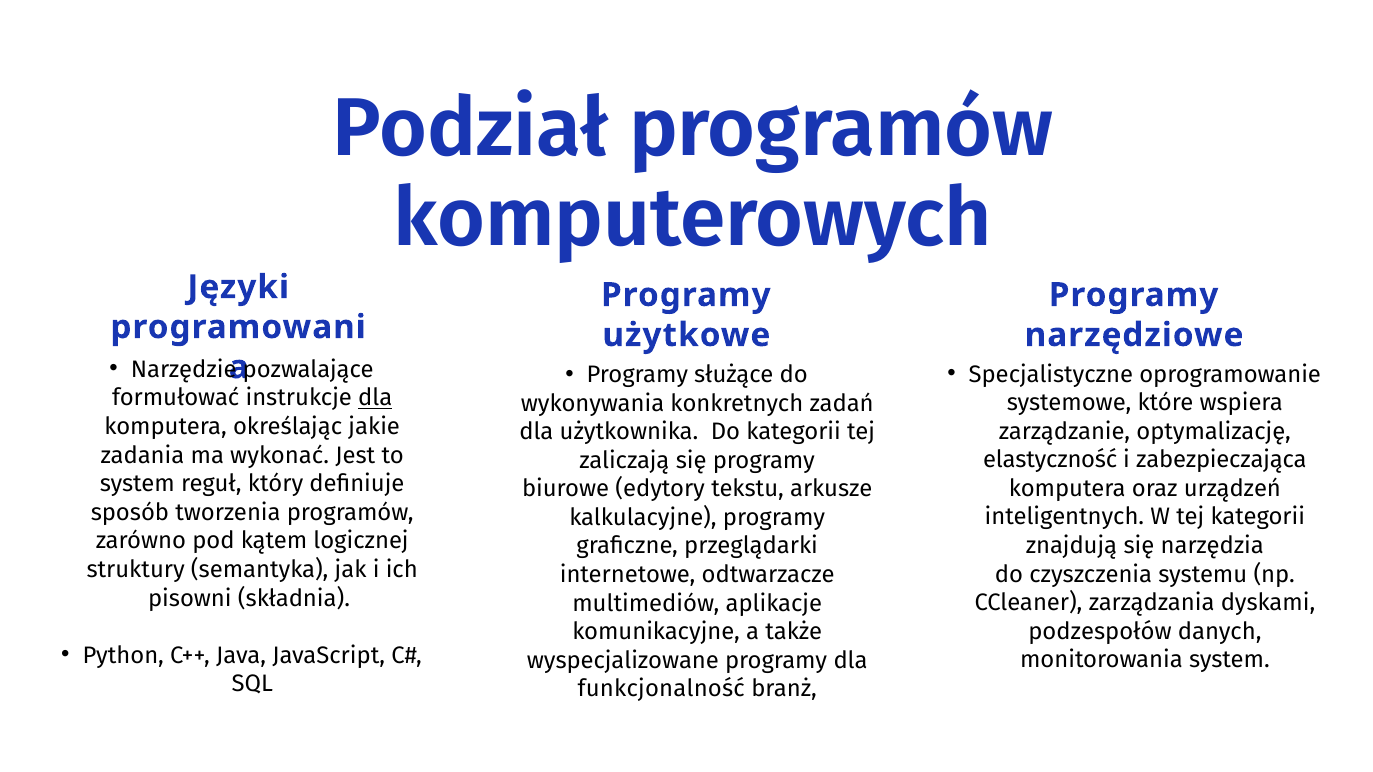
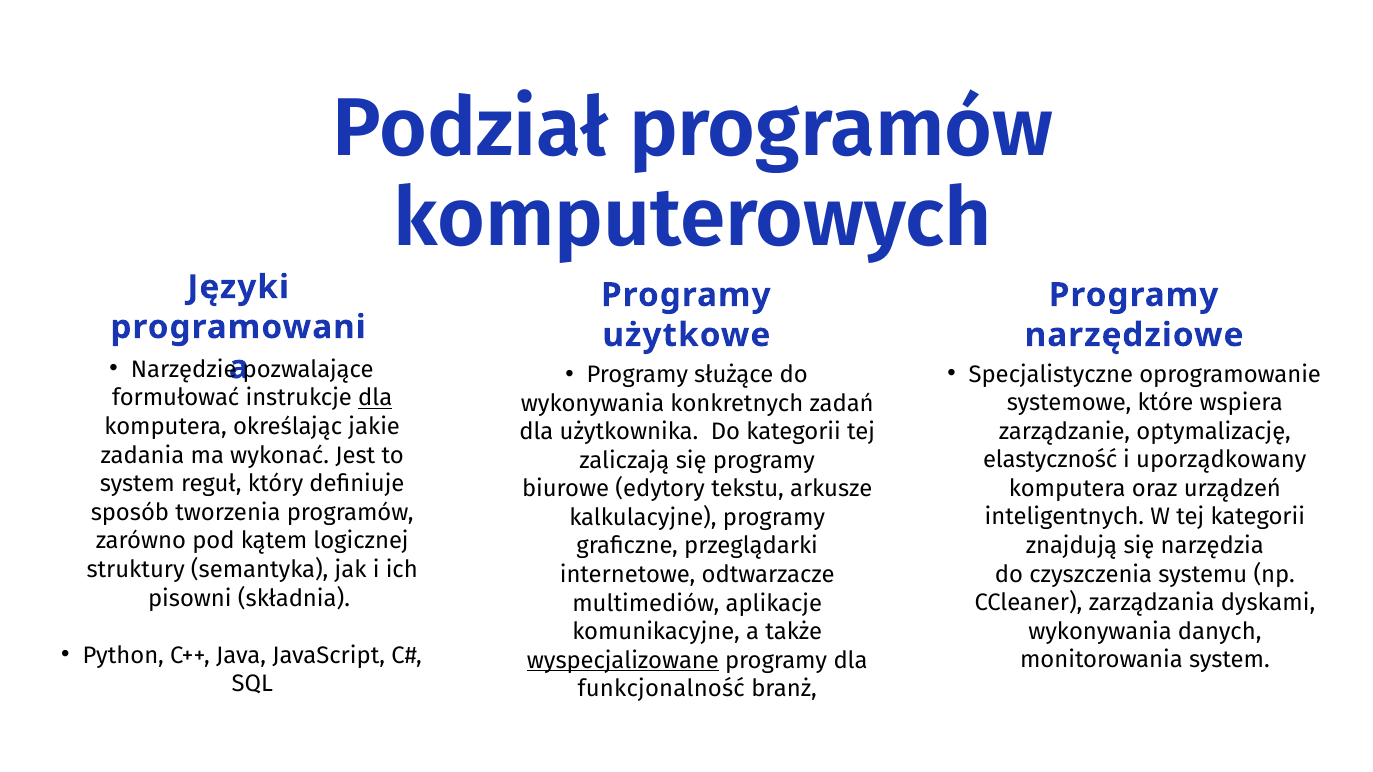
zabezpieczająca: zabezpieczająca -> uporządkowany (1221, 460)
podzespołów: podzespołów -> wykonywania (1100, 632)
wyspecjalizowane underline: none -> present (623, 661)
